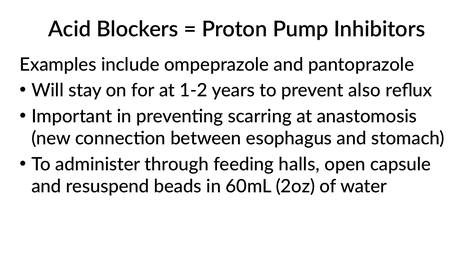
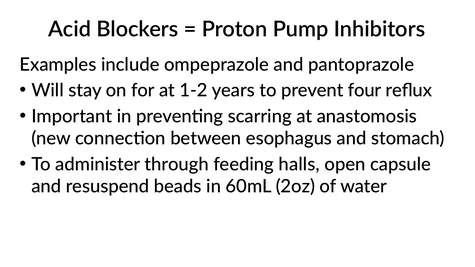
also: also -> four (365, 91)
